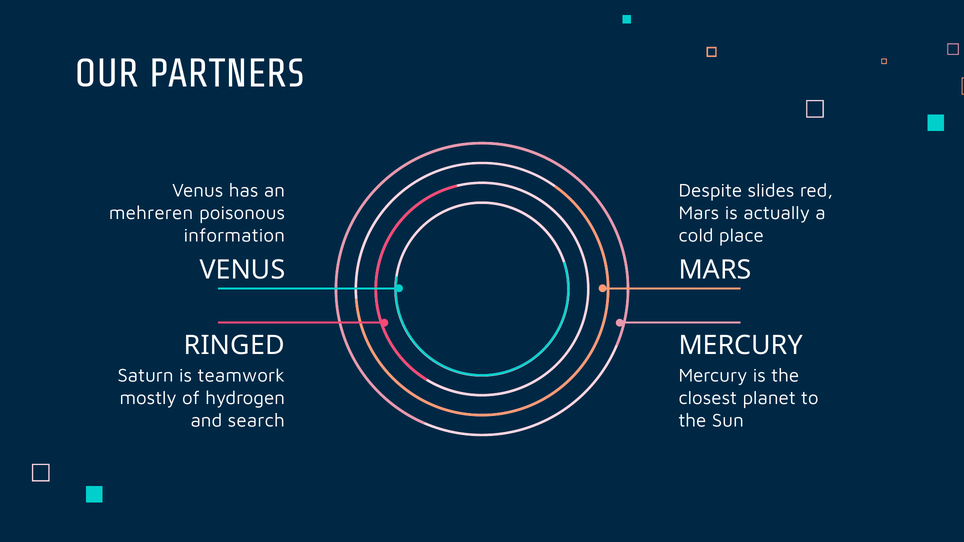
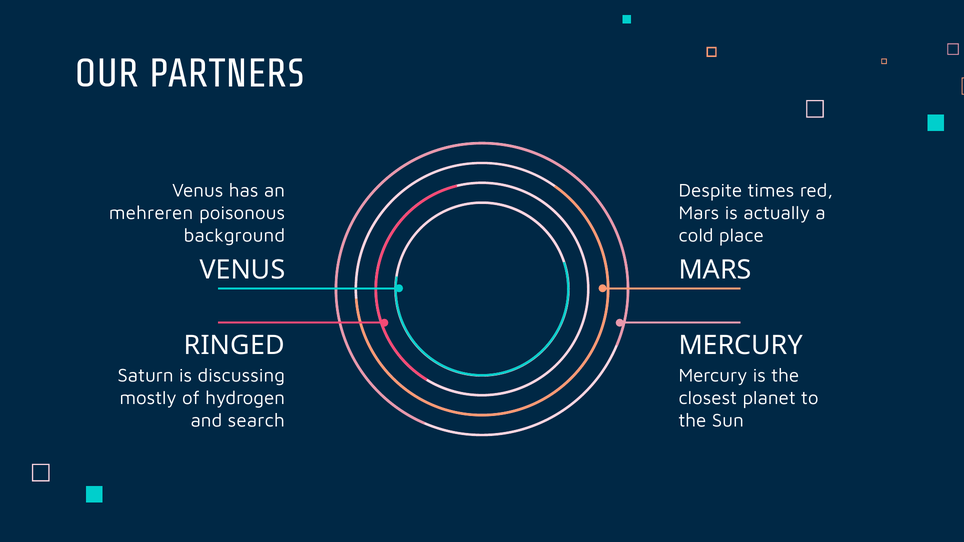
slides: slides -> times (771, 191)
information: information -> background (234, 236)
teamwork: teamwork -> discussing (241, 376)
